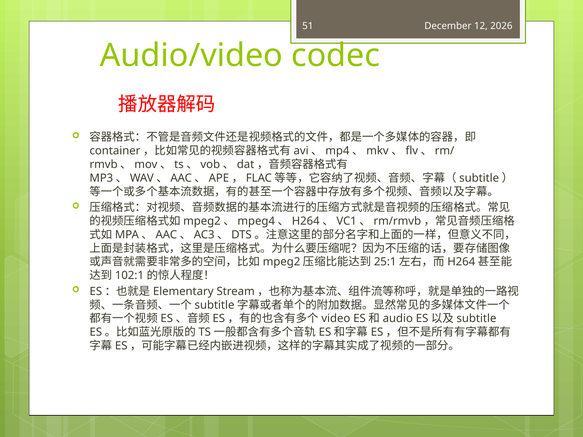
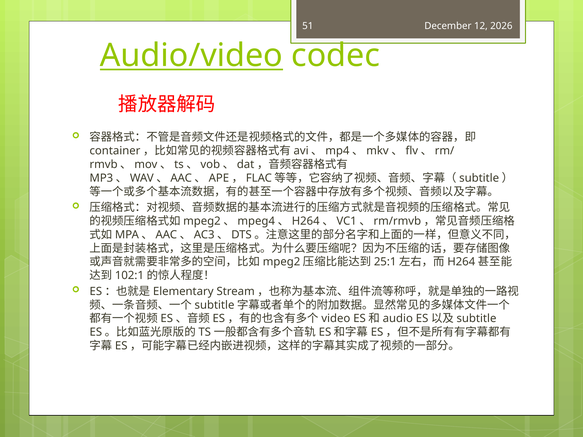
Audio/video underline: none -> present (191, 56)
